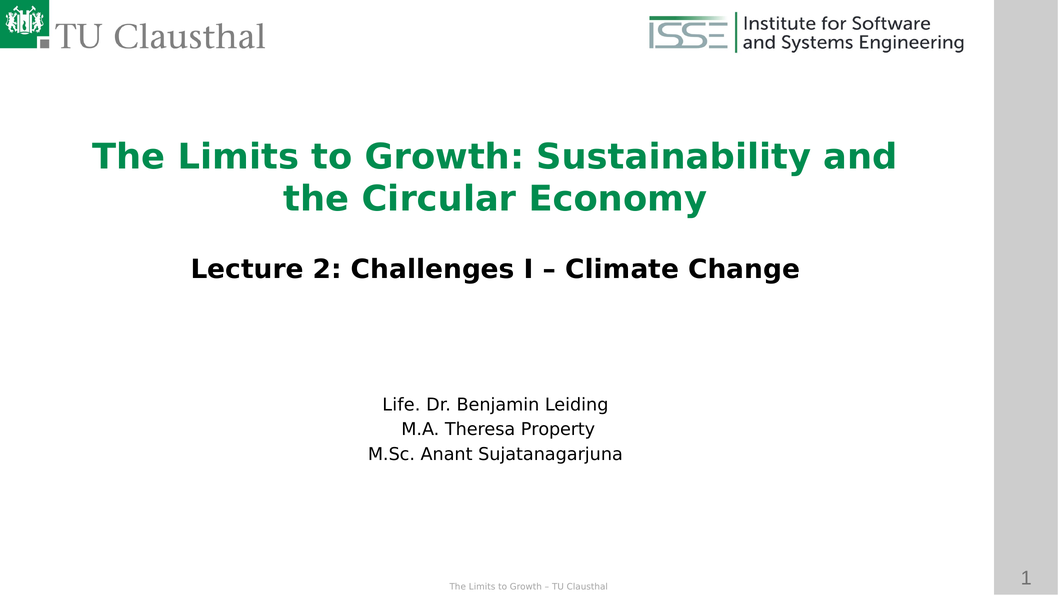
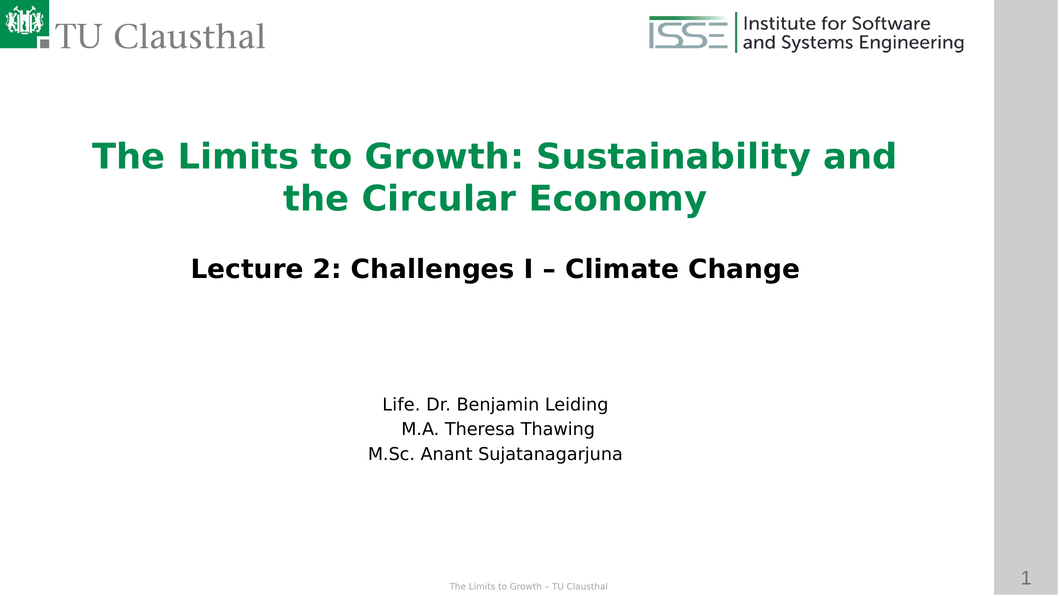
Property: Property -> Thawing (558, 429)
